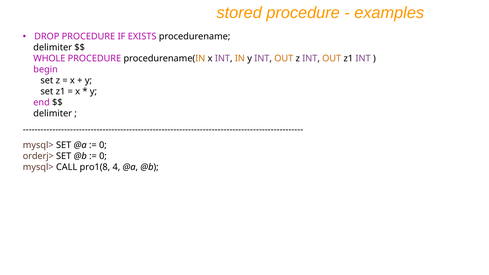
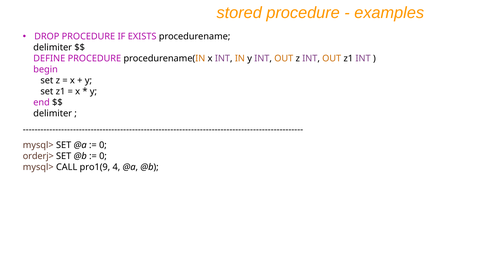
WHOLE: WHOLE -> DEFINE (49, 59)
pro1(8: pro1(8 -> pro1(9 (95, 167)
